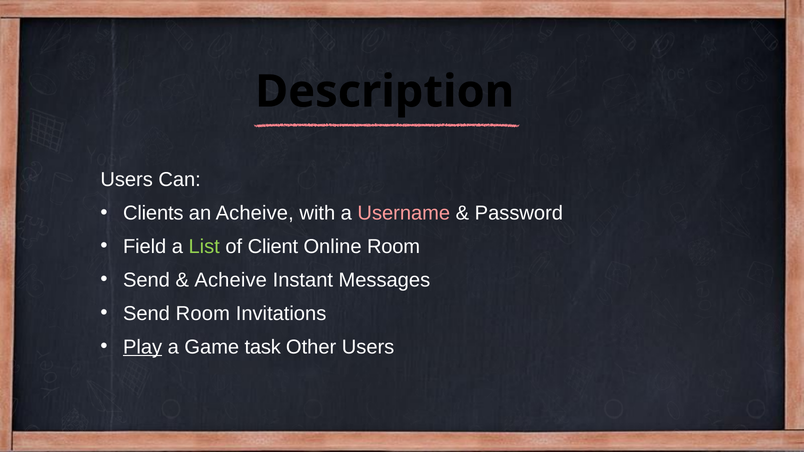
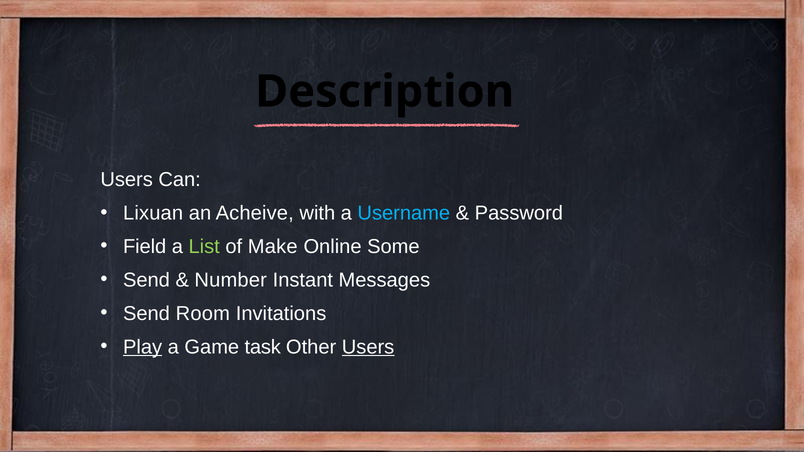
Clients: Clients -> Lixuan (153, 213)
Username colour: pink -> light blue (404, 213)
Client: Client -> Make (273, 247)
Online Room: Room -> Some (393, 247)
Acheive: Acheive -> Number (231, 280)
Users underline: none -> present (368, 347)
